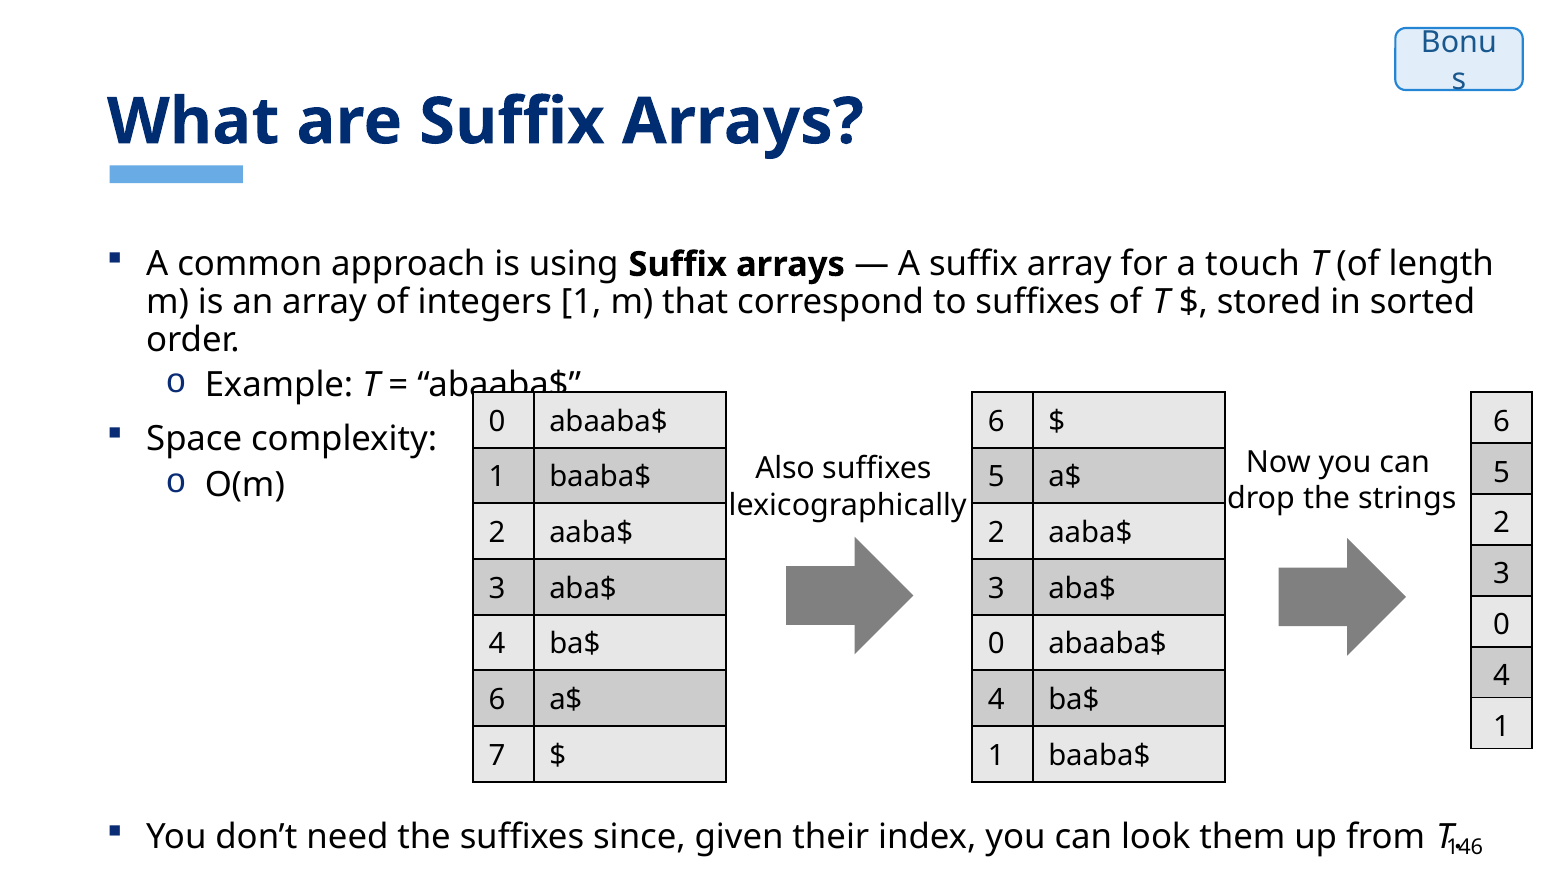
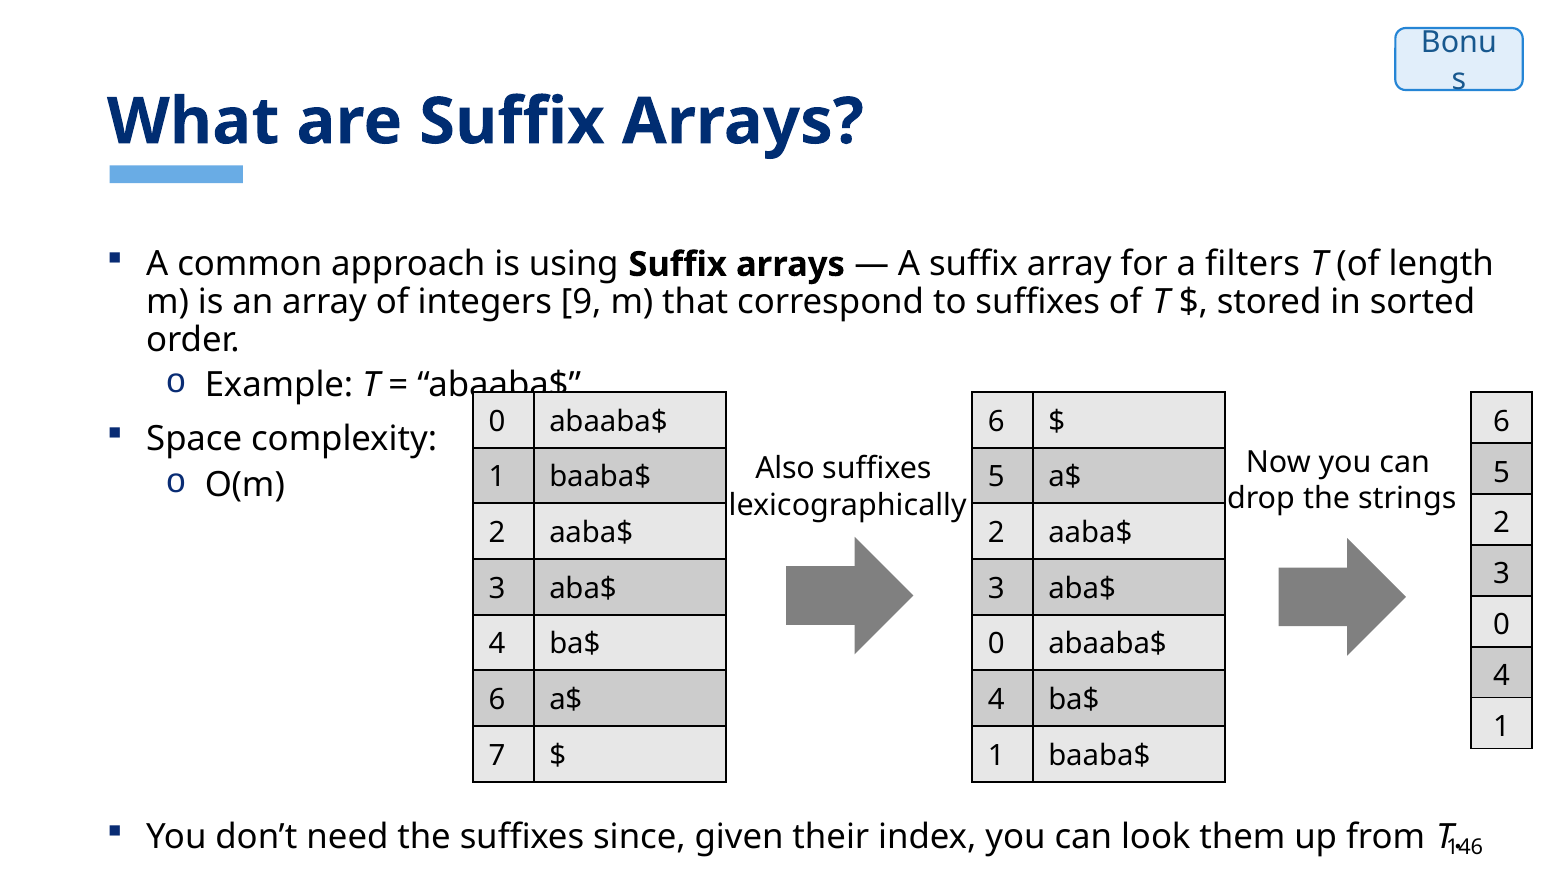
touch: touch -> filters (1252, 264)
integers 1: 1 -> 9 (581, 302)
